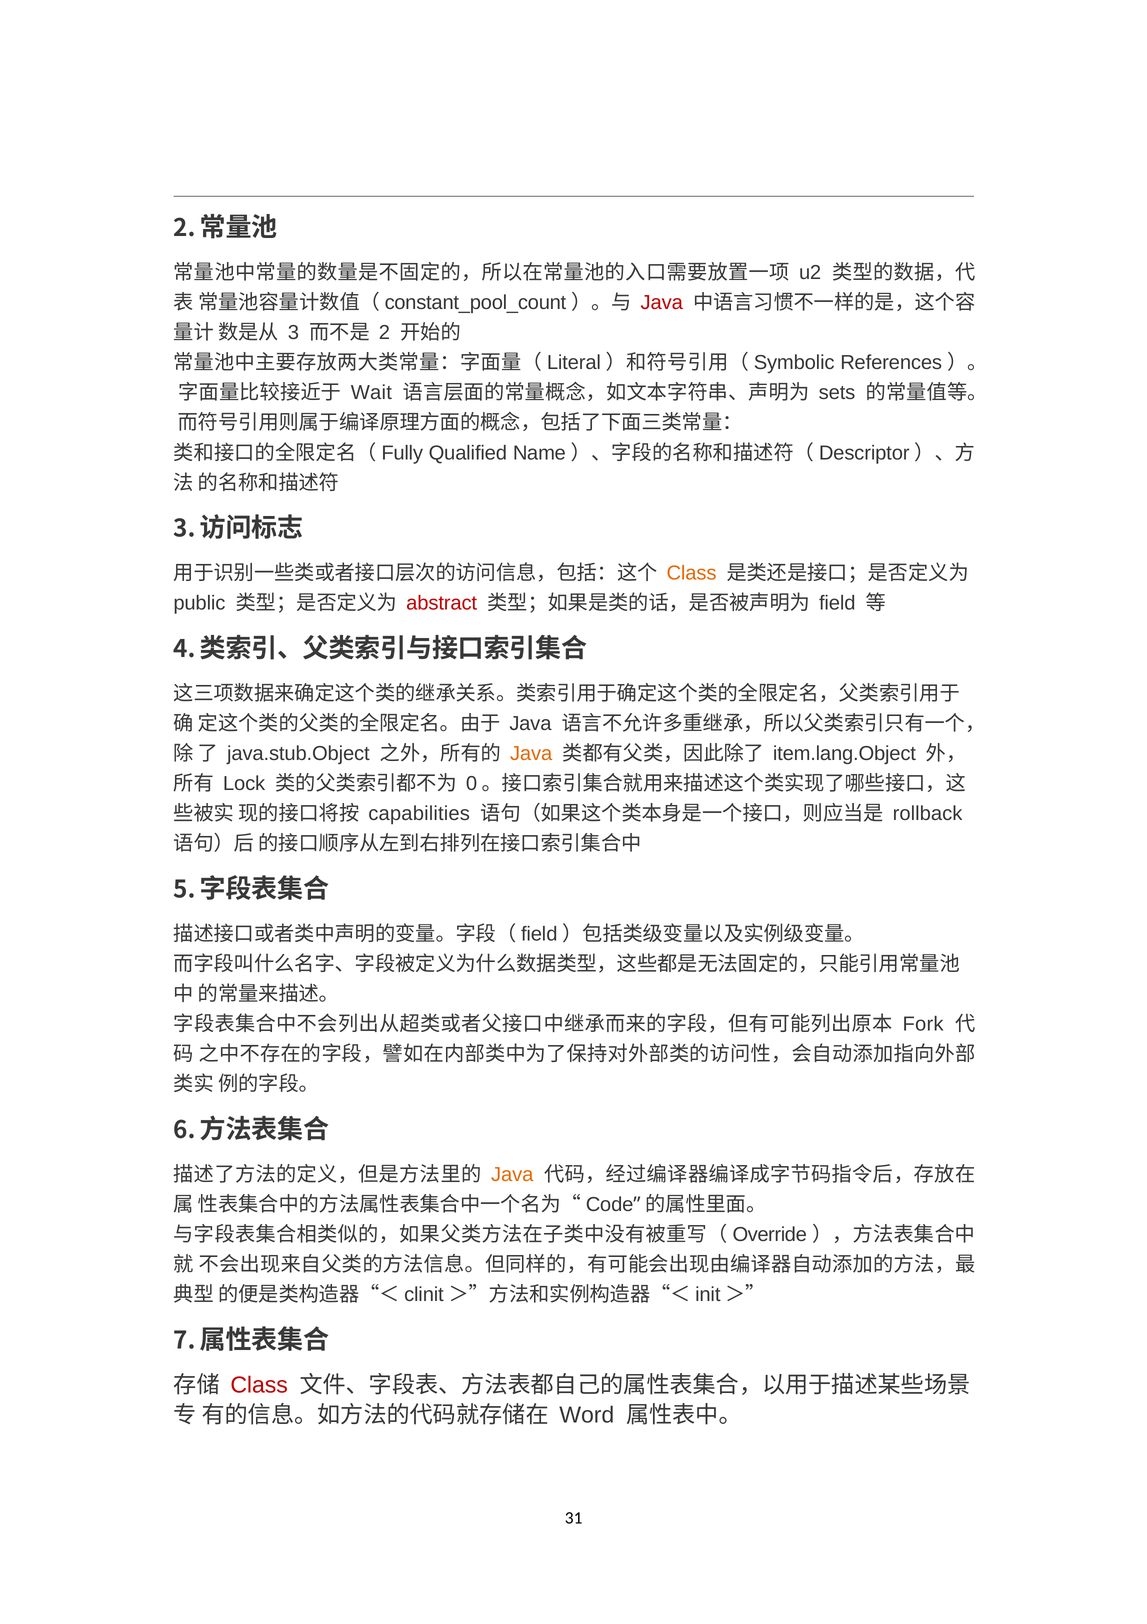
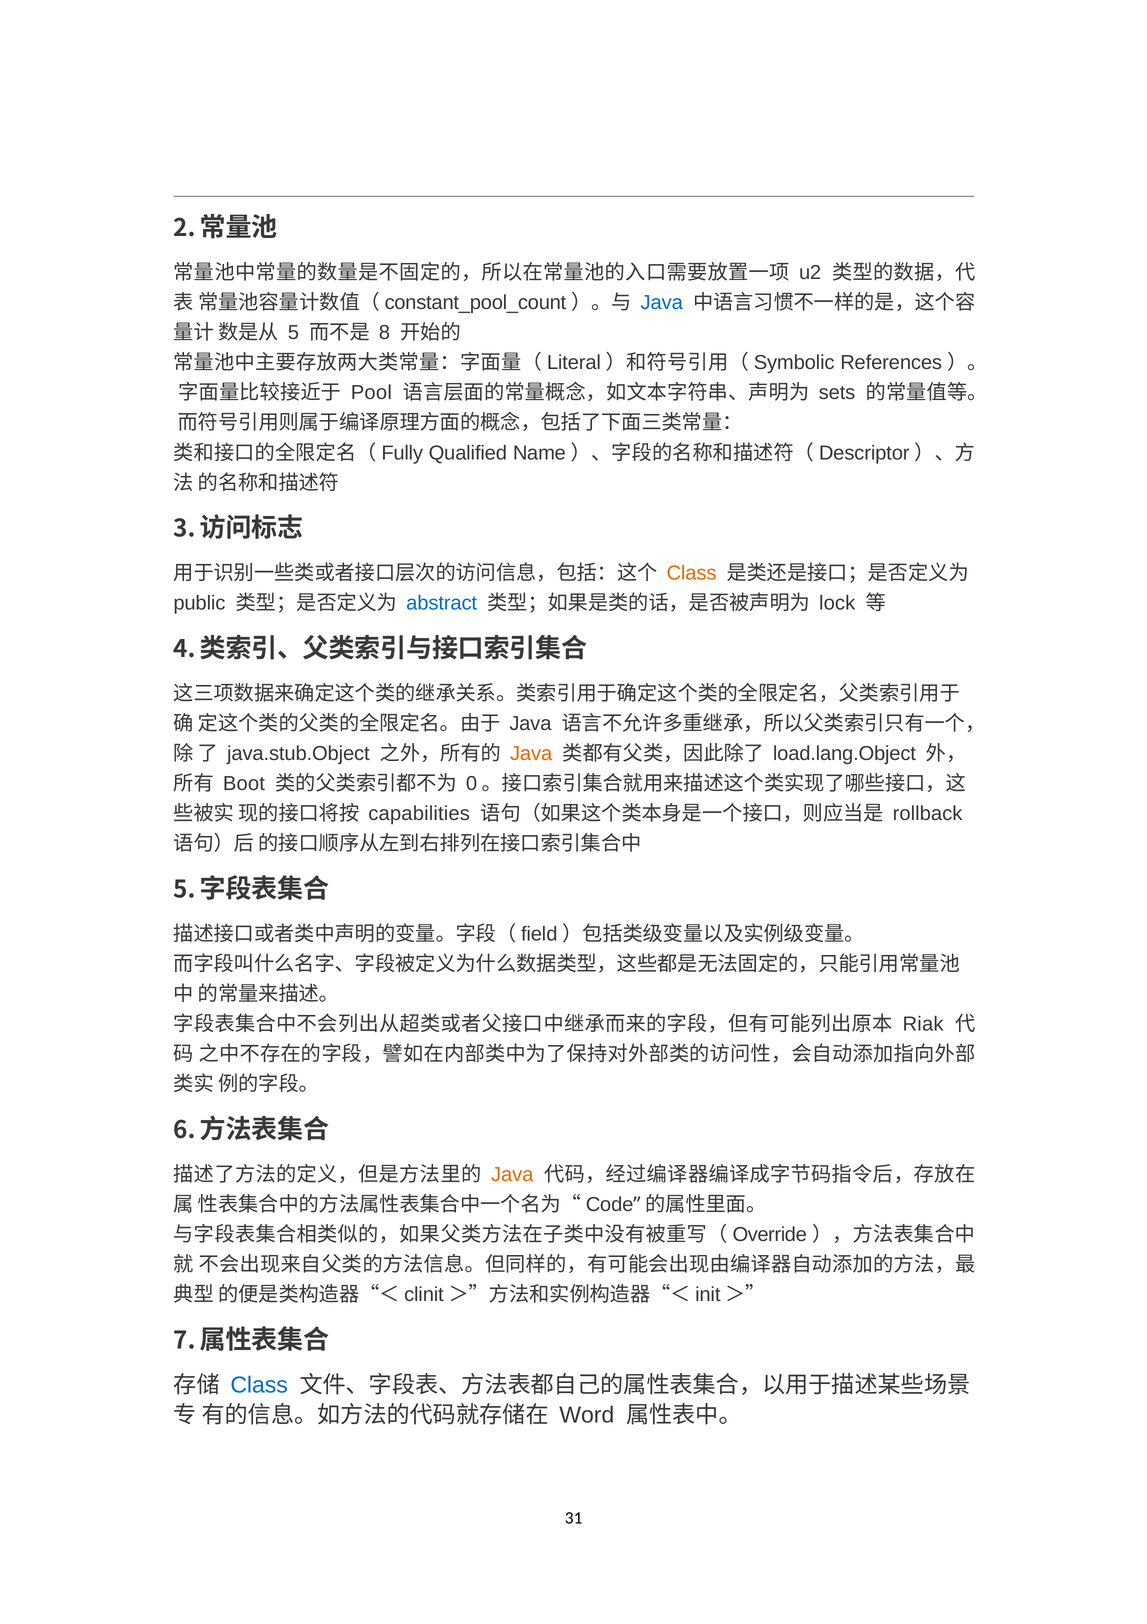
Java colour: red -> blue (662, 302)
3: 3 -> 5 (293, 332)
2: 2 -> 8 (384, 332)
Wait: Wait -> Pool (371, 393)
abstract colour: red -> blue (442, 603)
field: field -> lock (837, 603)
item.lang.Object: item.lang.Object -> load.lang.Object (844, 753)
Lock: Lock -> Boot (244, 783)
Fork: Fork -> Riak (923, 1024)
Class colour: red -> blue (259, 1384)
